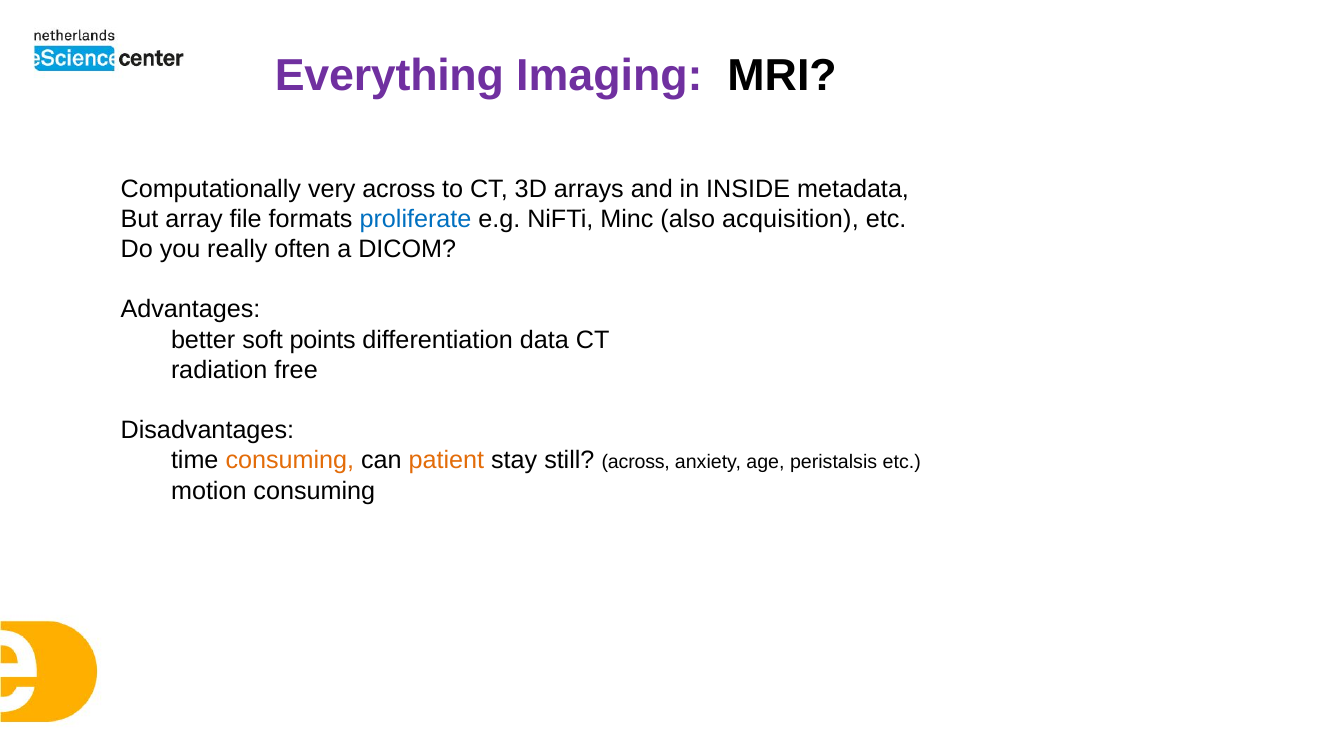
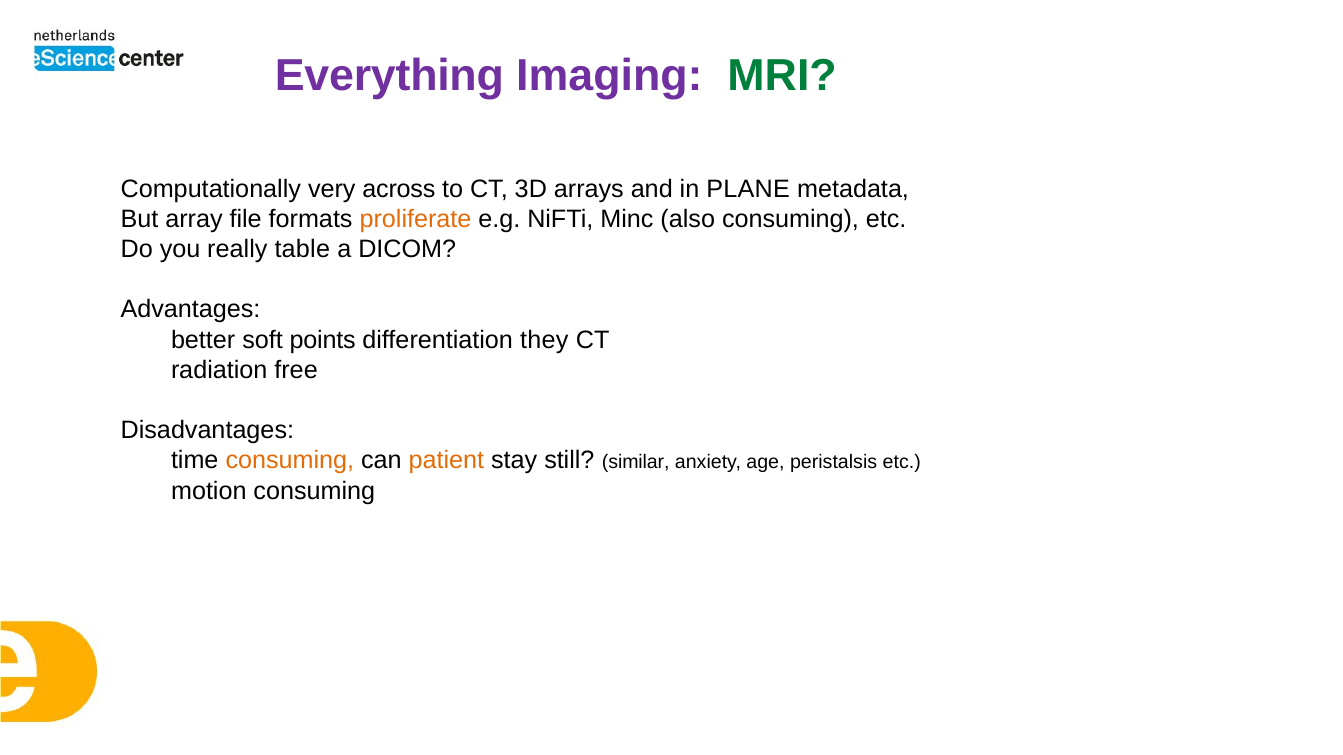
MRI colour: black -> green (782, 76)
INSIDE: INSIDE -> PLANE (748, 189)
proliferate colour: blue -> orange (416, 219)
also acquisition: acquisition -> consuming (790, 219)
often: often -> table (302, 249)
data: data -> they (544, 340)
still across: across -> similar (636, 463)
